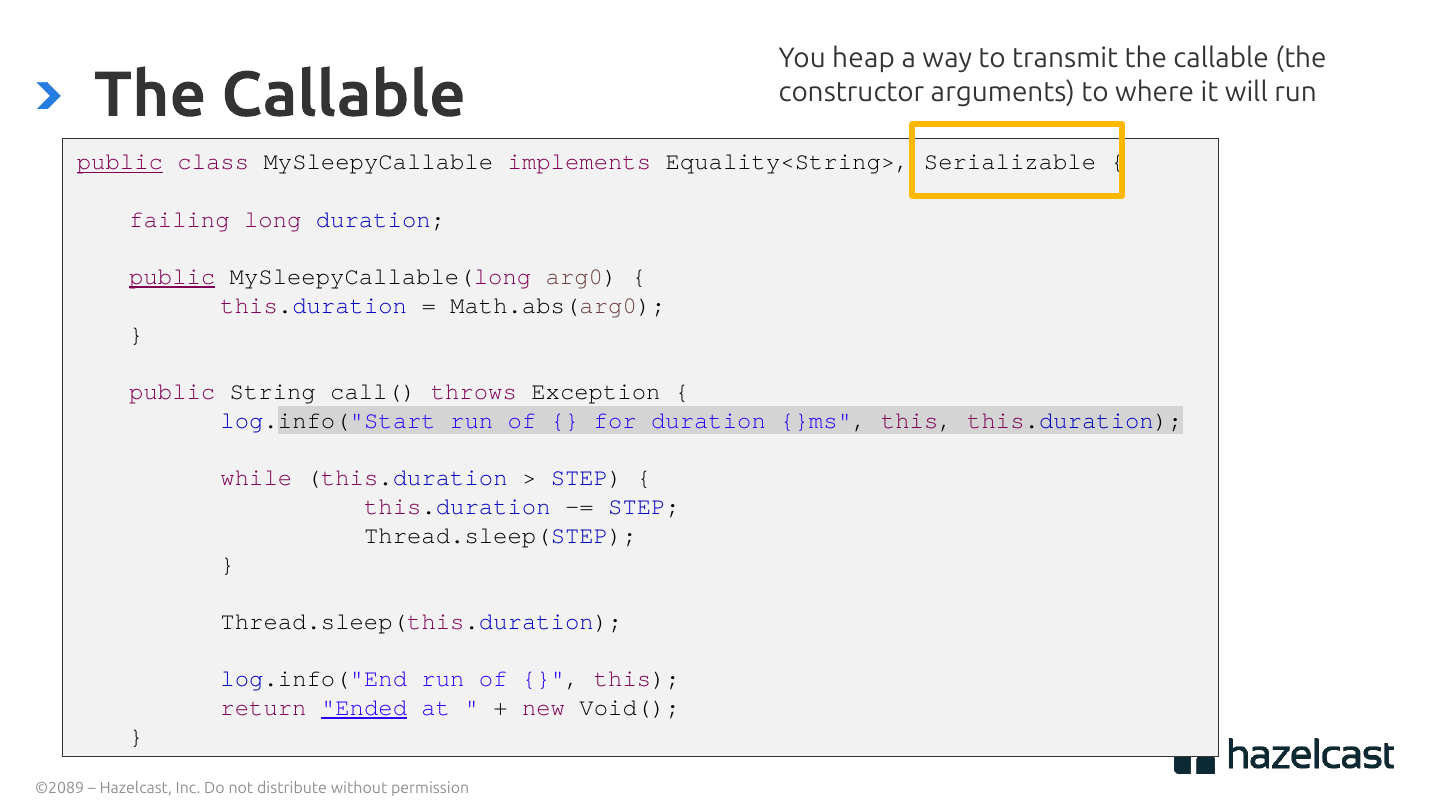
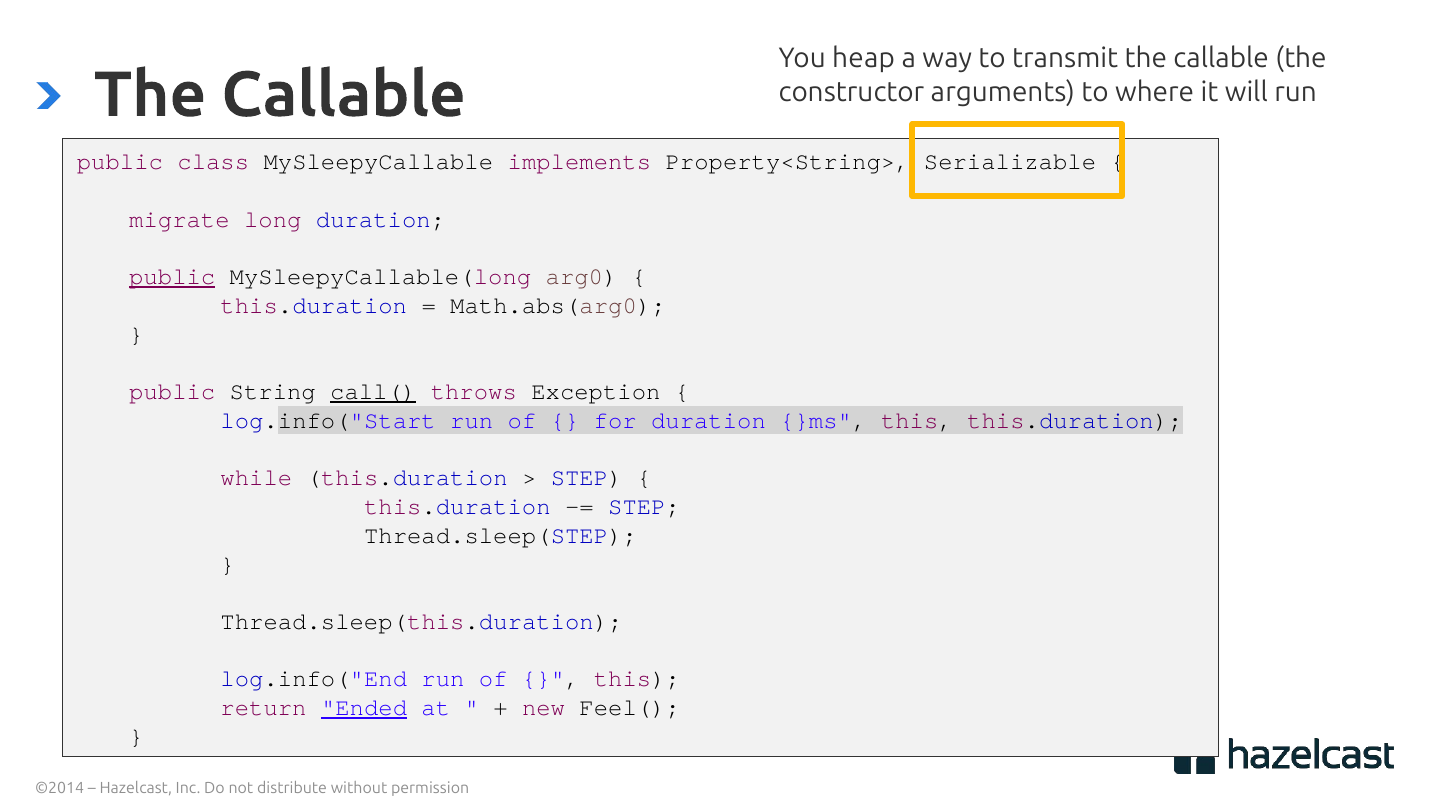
public underline: present -> none (120, 162)
Equality<String>: Equality<String> -> Property<String> (788, 162)
failing: failing -> migrate (179, 219)
call( underline: none -> present (373, 392)
Void(: Void( -> Feel( (630, 708)
©2089: ©2089 -> ©2014 (60, 788)
